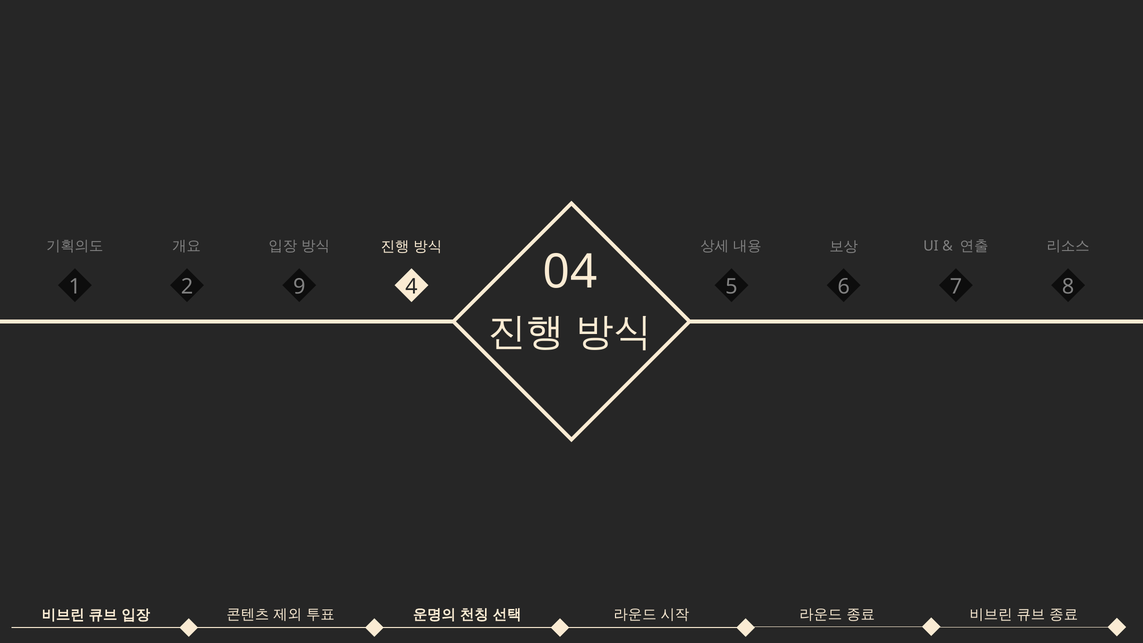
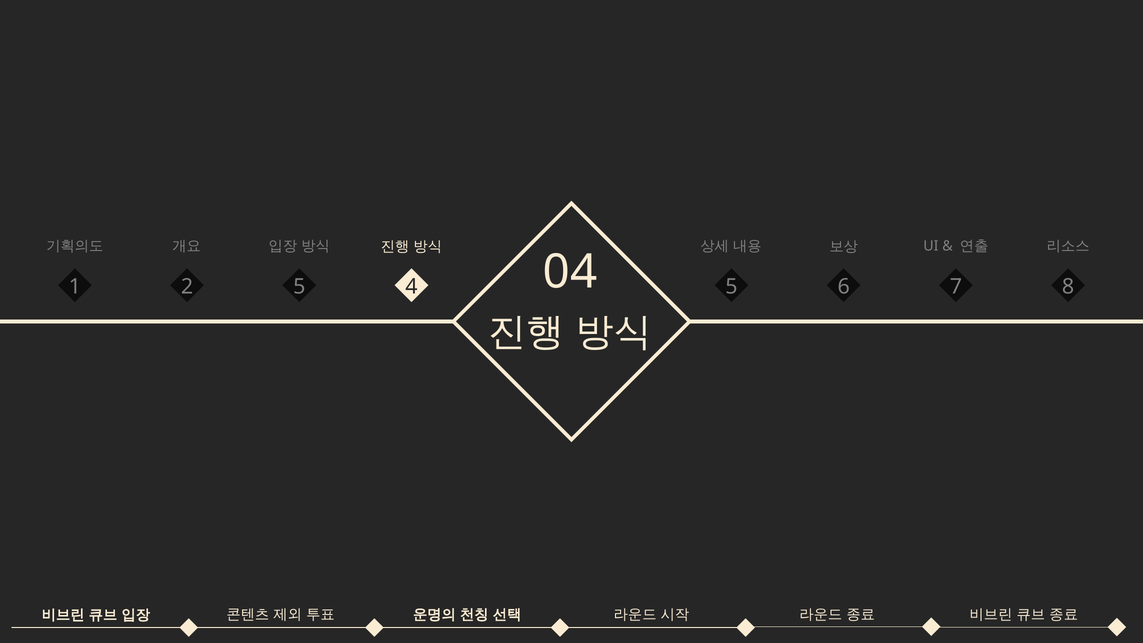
2 9: 9 -> 5 (299, 287)
